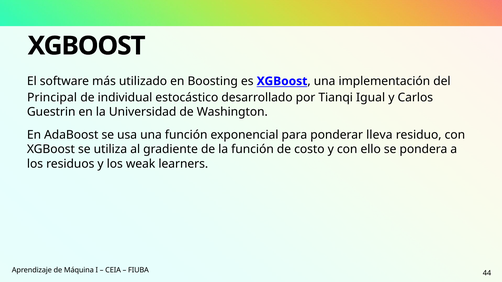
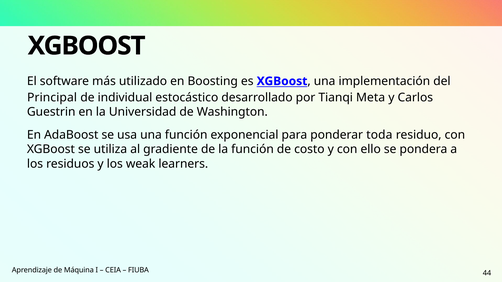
Igual: Igual -> Meta (371, 98)
lleva: lleva -> toda (379, 135)
